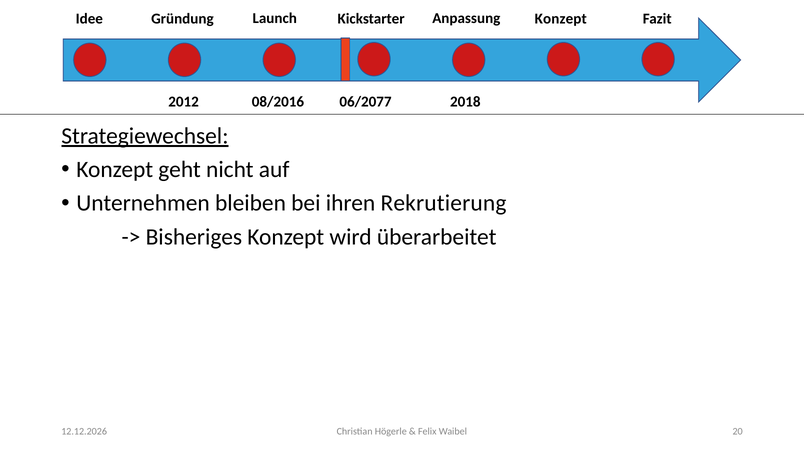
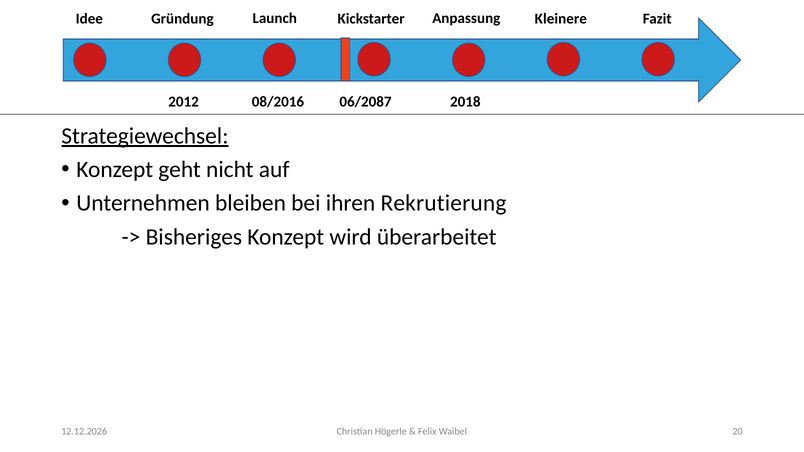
Konzept: Konzept -> Kleinere (561, 19)
06/2077: 06/2077 -> 06/2087 (365, 102)
